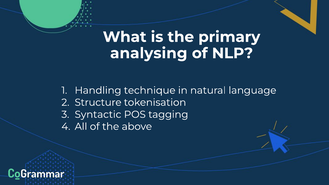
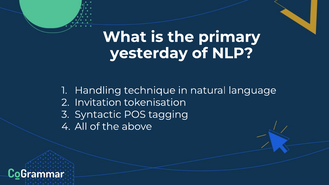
analysing: analysing -> yesterday (149, 53)
Structure: Structure -> Invitation (98, 102)
